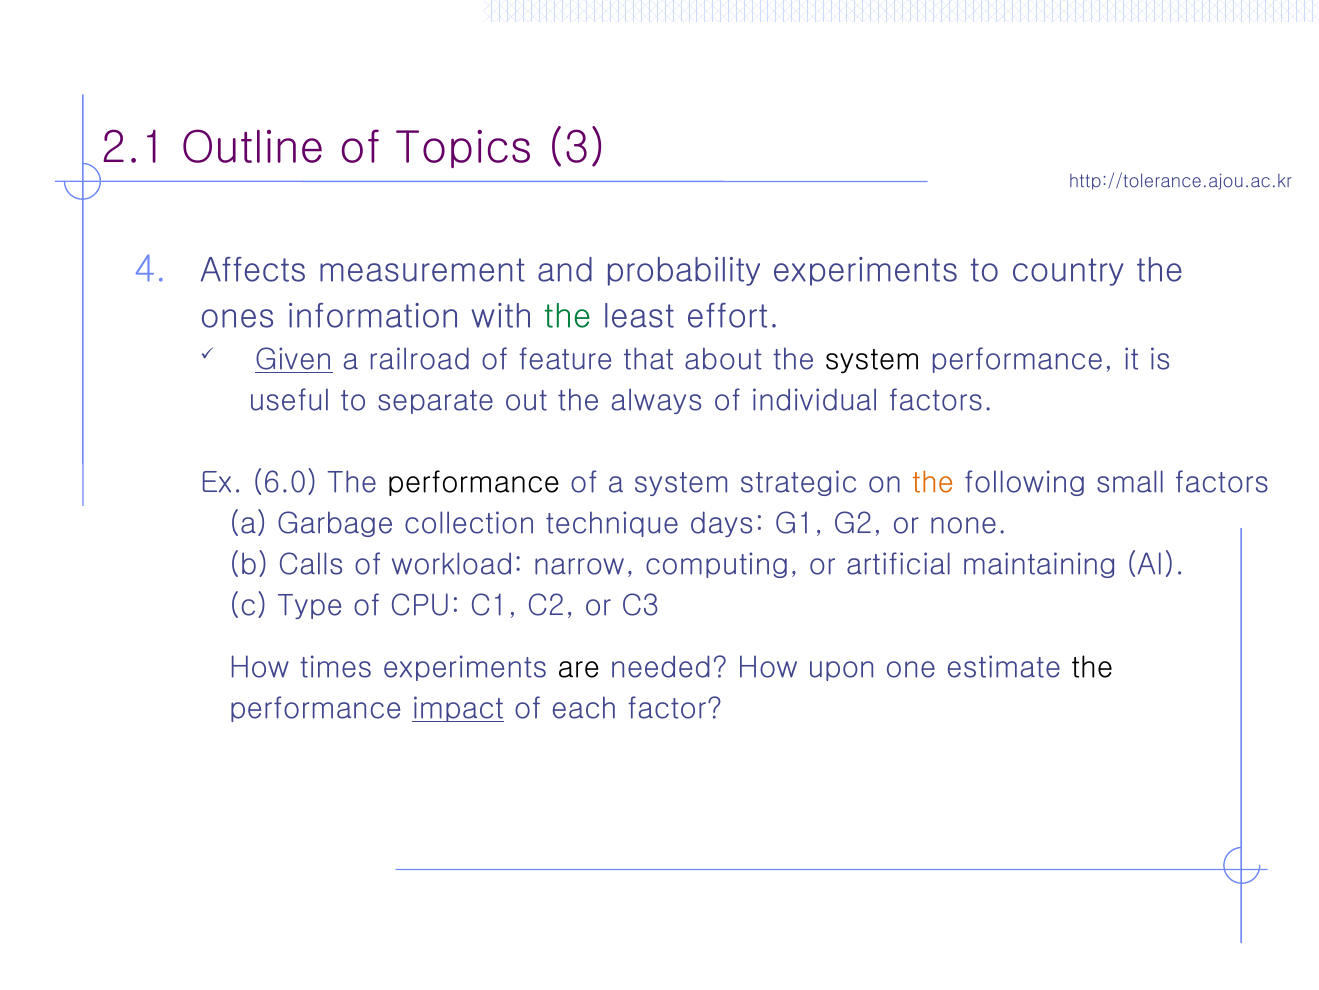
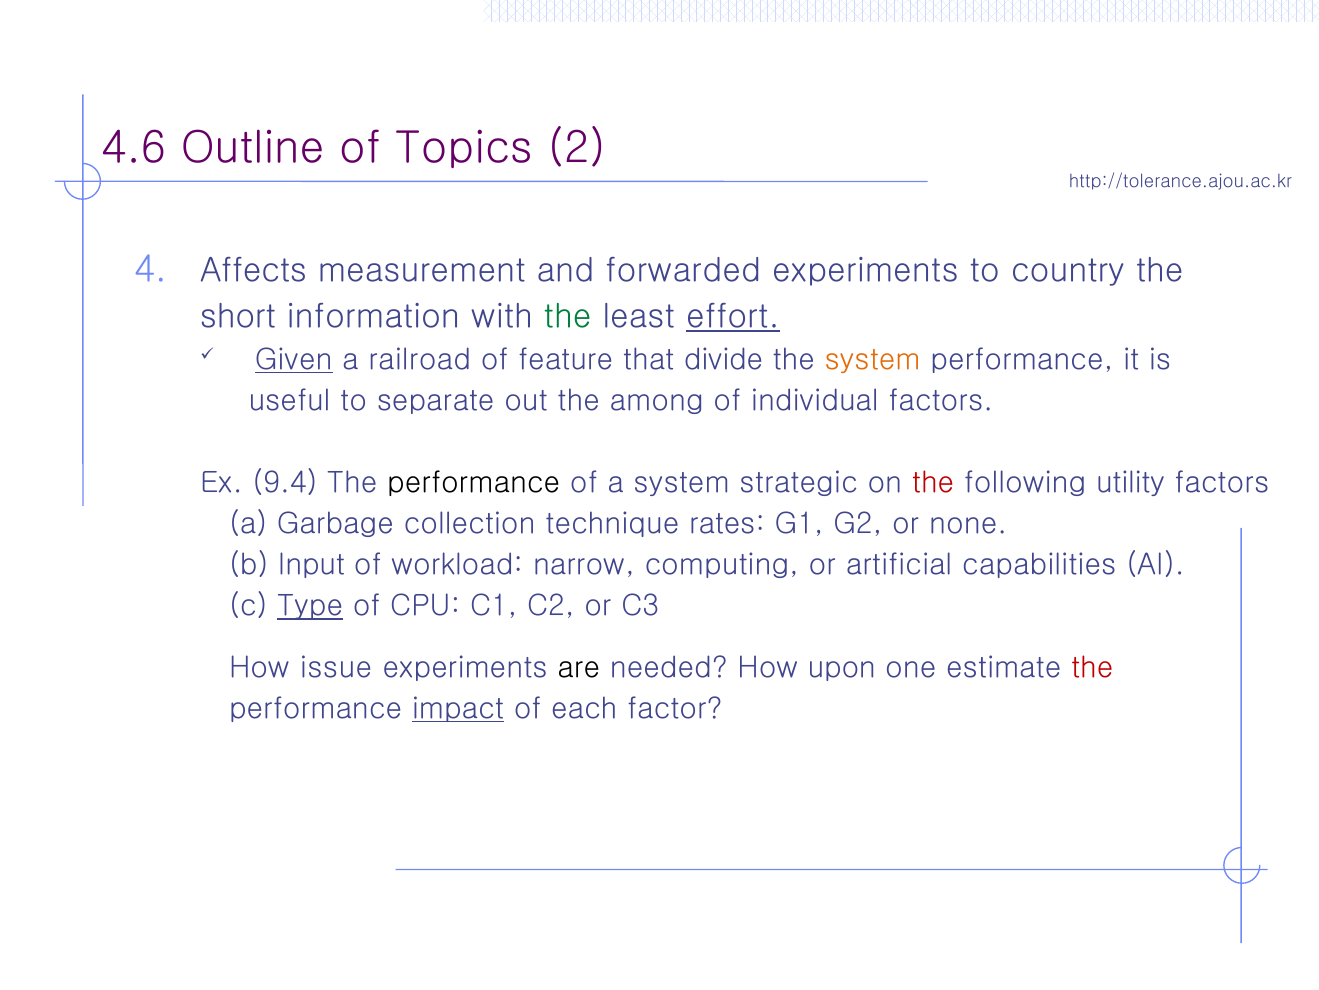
2.1: 2.1 -> 4.6 (134, 148)
3: 3 -> 2 (577, 148)
probability: probability -> forwarded (683, 271)
ones: ones -> short (238, 317)
effort underline: none -> present (733, 317)
about: about -> divide (724, 360)
system colour: black -> orange (873, 360)
always: always -> among (657, 401)
6.0: 6.0 -> 9.4 (285, 483)
the colour: orange -> red (933, 483)
small: small -> utility (1131, 483)
days: days -> rates (727, 524)
Calls: Calls -> Input (311, 565)
maintaining: maintaining -> capabilities (1039, 565)
Type underline: none -> present (310, 606)
times: times -> issue (336, 667)
the colour: black -> red (1092, 667)
